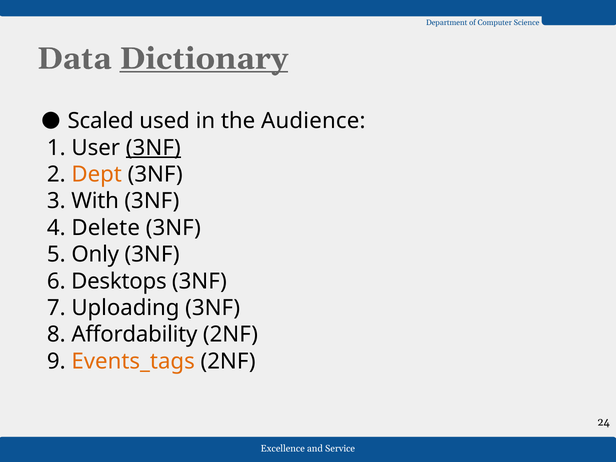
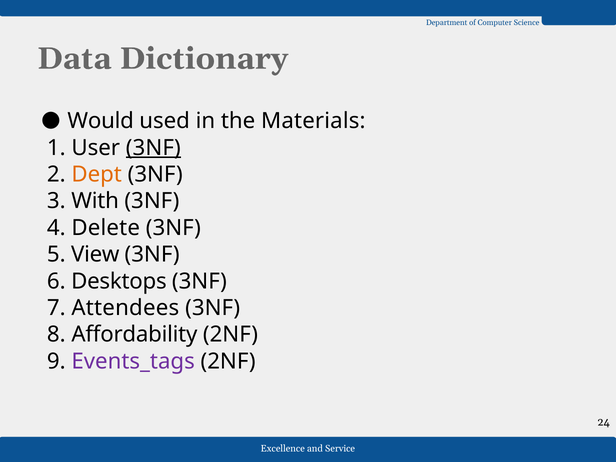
Dictionary underline: present -> none (204, 59)
Scaled: Scaled -> Would (101, 121)
Audience: Audience -> Materials (313, 121)
Only: Only -> View (95, 255)
Uploading: Uploading -> Attendees (125, 308)
Events_tags colour: orange -> purple (133, 361)
